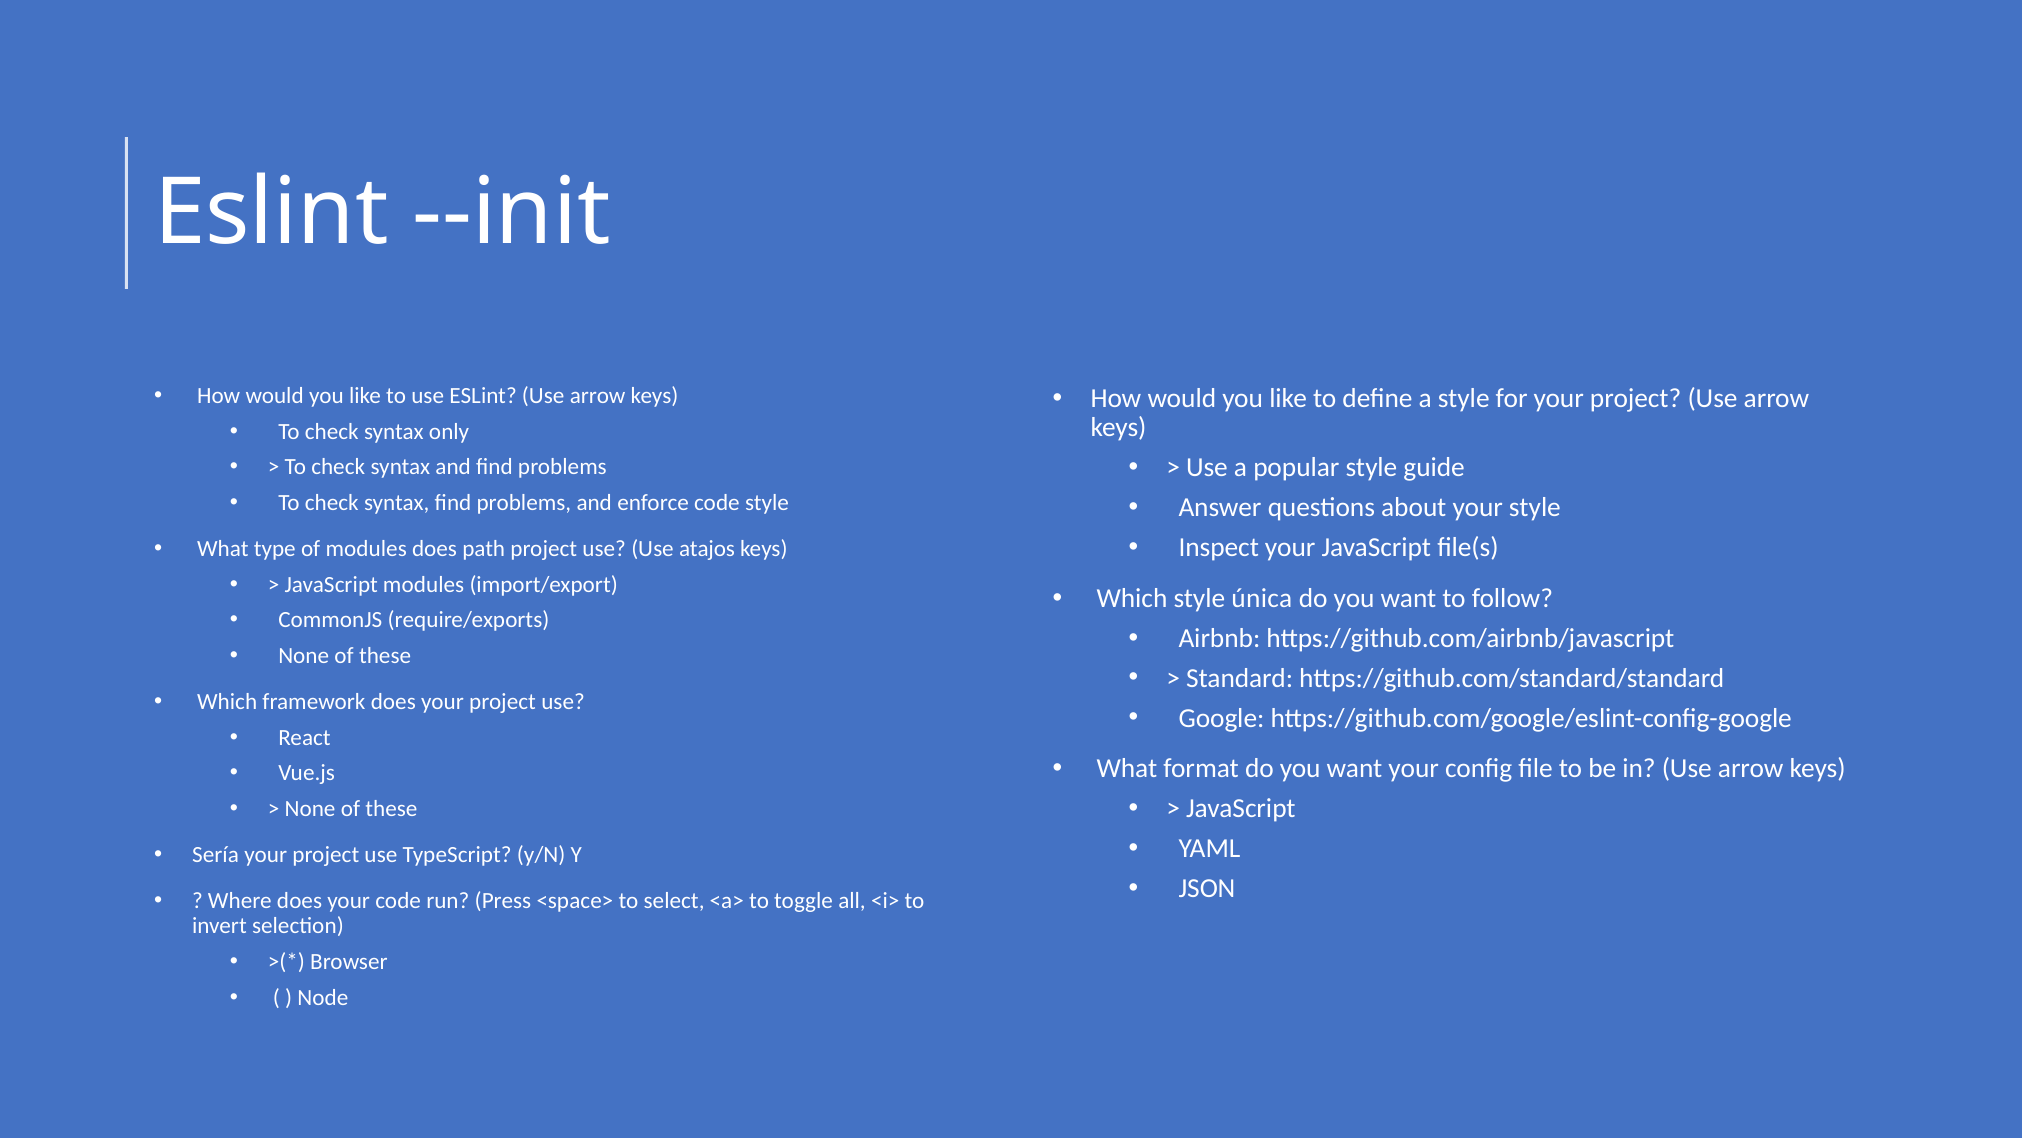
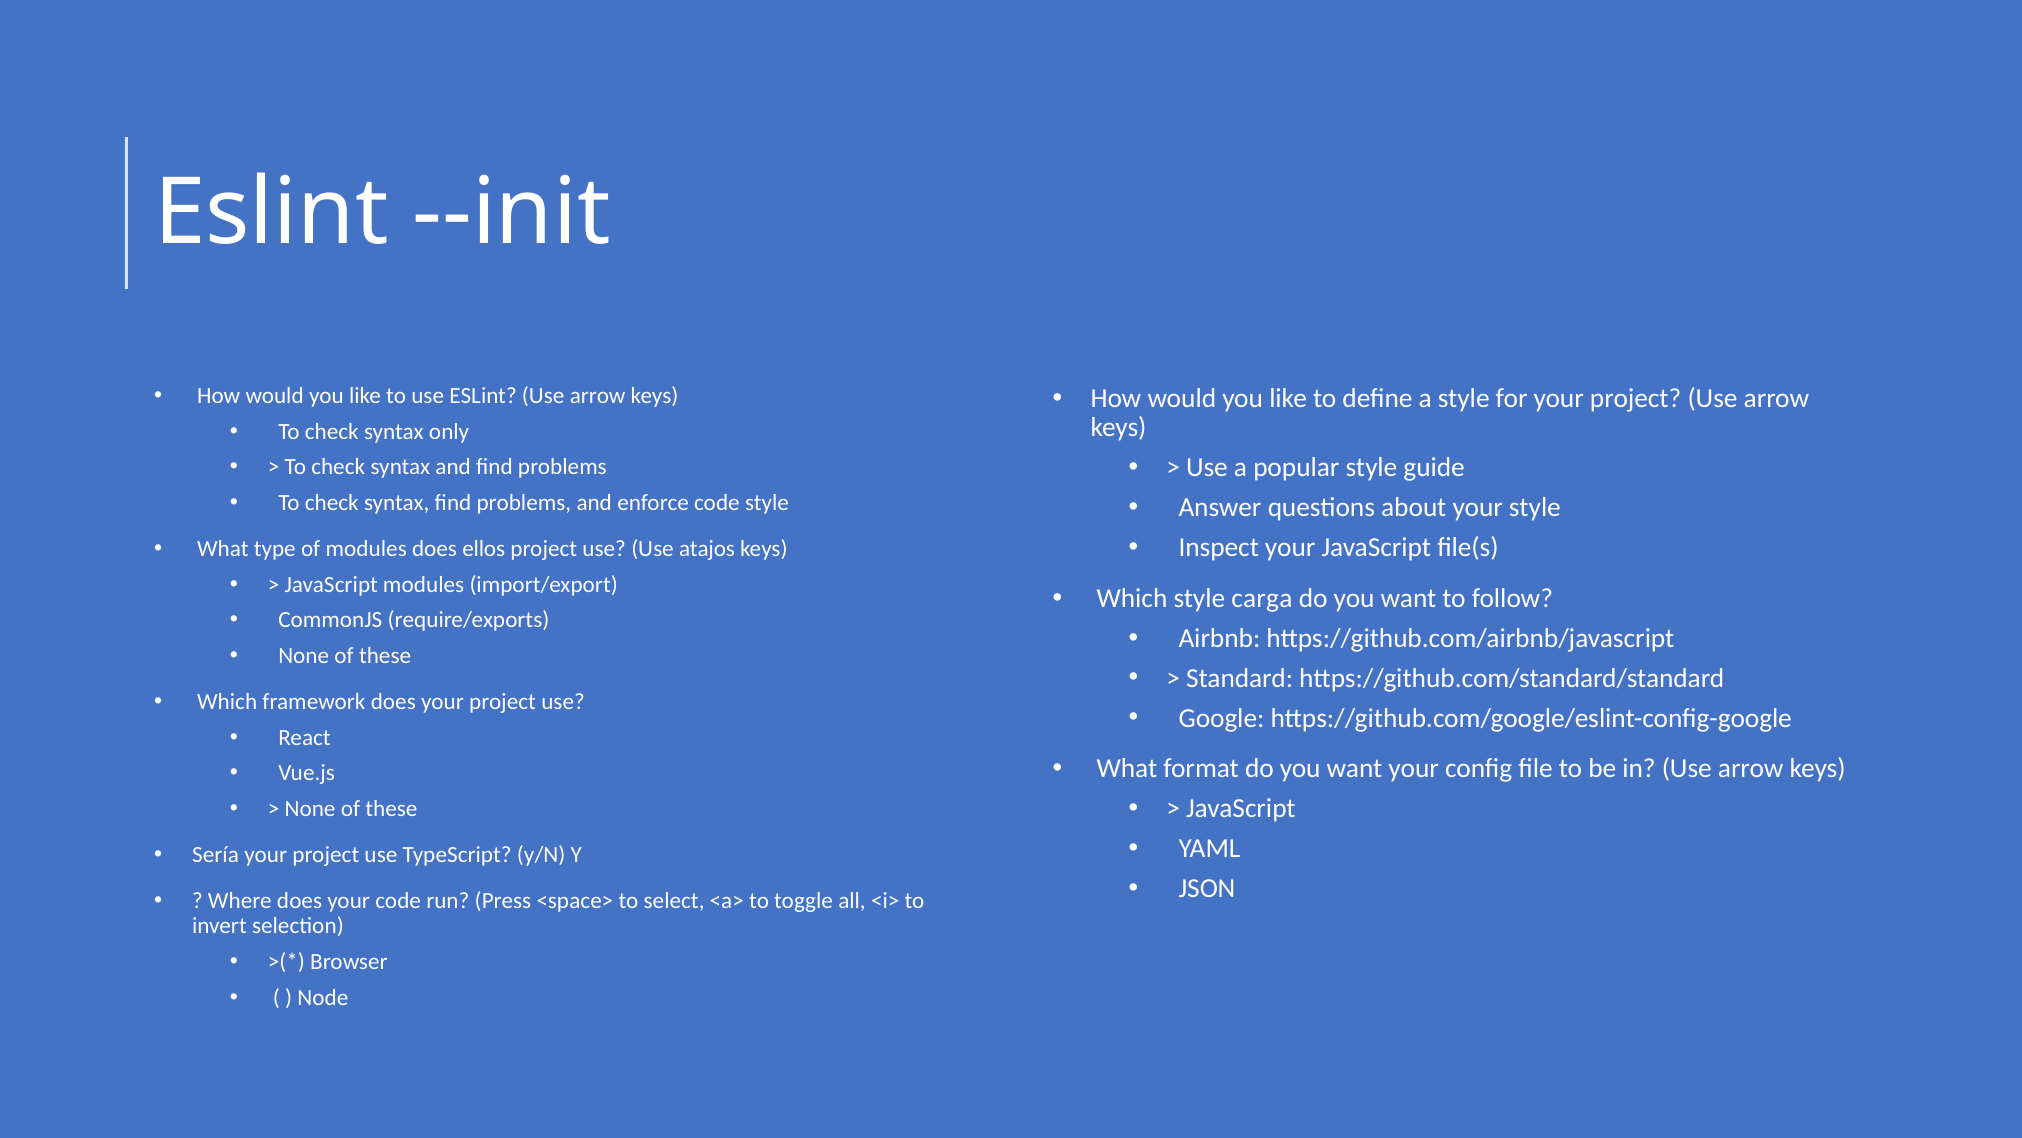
path: path -> ellos (484, 549)
única: única -> carga (1262, 598)
